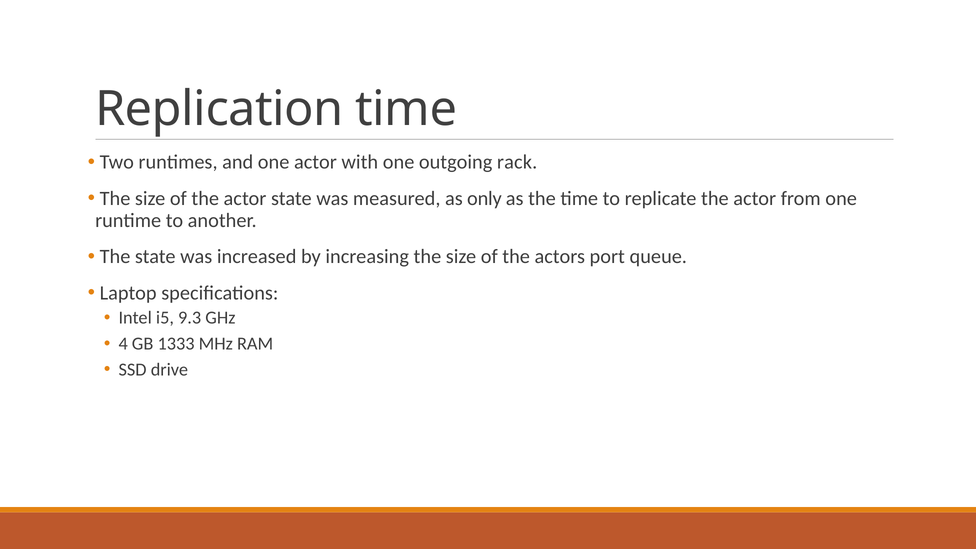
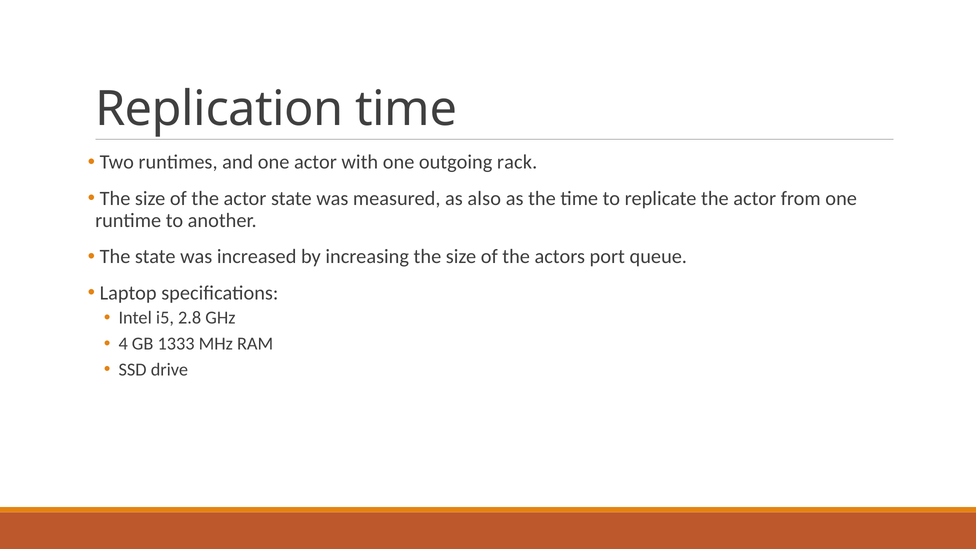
only: only -> also (484, 198)
9.3: 9.3 -> 2.8 (190, 318)
